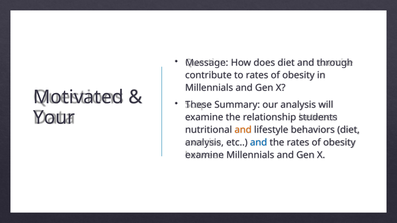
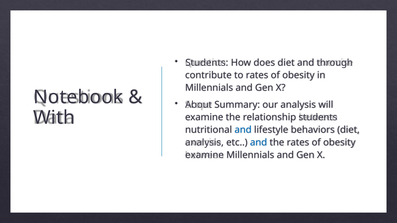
Message: Message -> Students (207, 63)
Motivated: Motivated -> Notebook (78, 97)
These: These -> About (199, 105)
Your: Your -> With (54, 118)
and colour: orange -> blue (243, 130)
